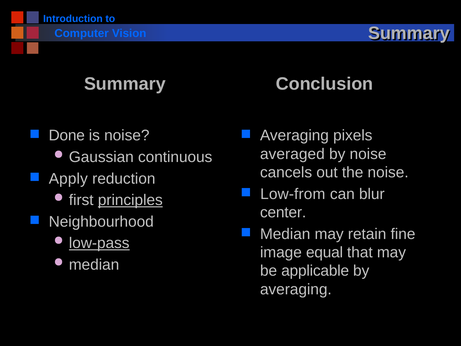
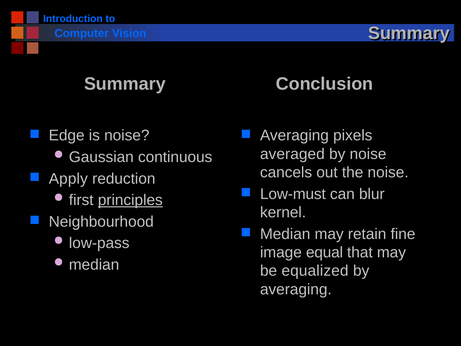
Done: Done -> Edge (67, 135)
Low-from: Low-from -> Low-must (293, 194)
center: center -> kernel (283, 212)
low-pass underline: present -> none (99, 243)
applicable: applicable -> equalized (315, 271)
